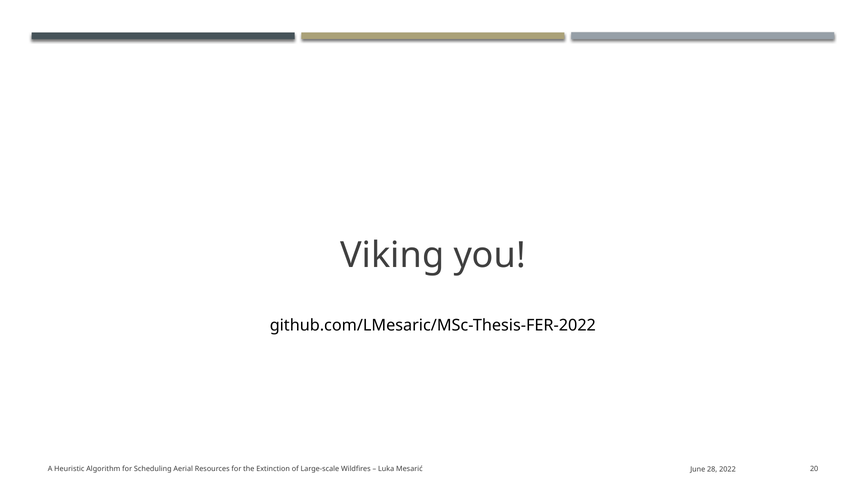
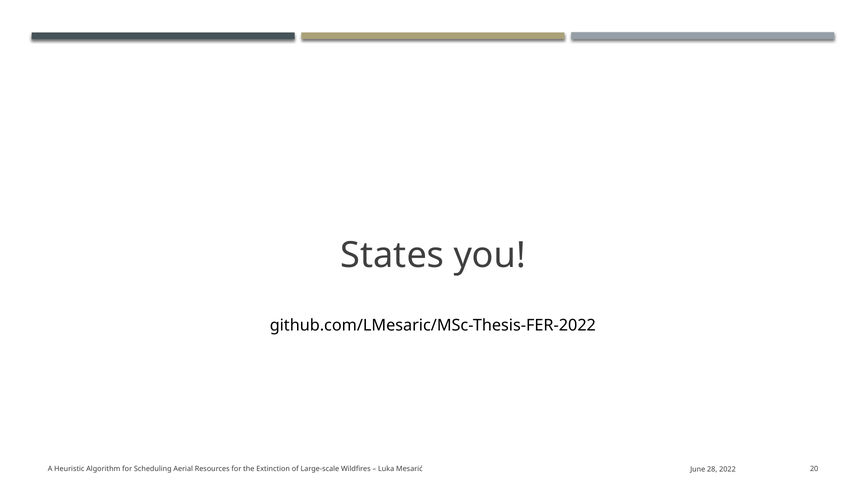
Viking: Viking -> States (392, 255)
